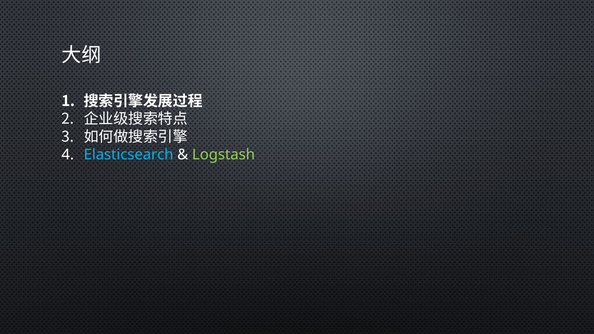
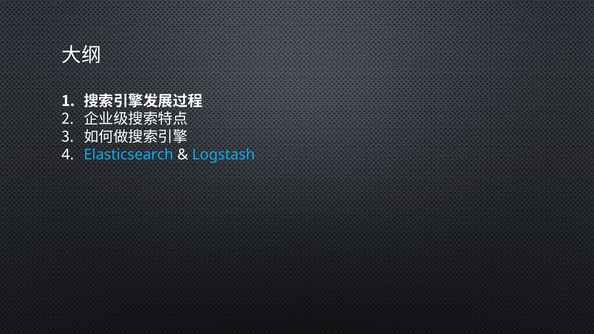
Logstash colour: light green -> light blue (224, 155)
